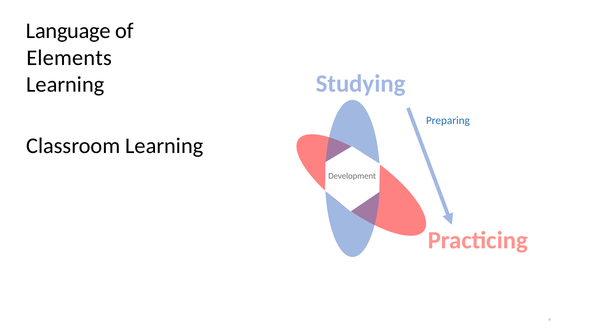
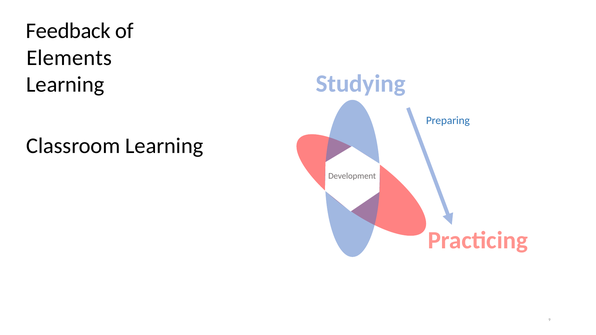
Language: Language -> Feedback (68, 31)
